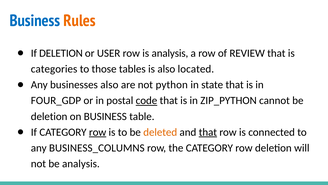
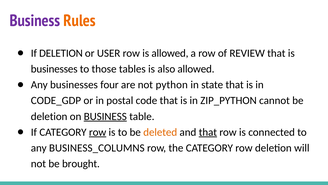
Business colour: blue -> purple (35, 21)
is analysis: analysis -> allowed (170, 53)
categories: categories -> businesses (54, 69)
also located: located -> allowed (196, 69)
businesses also: also -> four (109, 85)
FOUR_GDP: FOUR_GDP -> CODE_GDP (56, 100)
code underline: present -> none (146, 100)
BUSINESS underline: none -> present (105, 116)
be analysis: analysis -> brought (81, 163)
